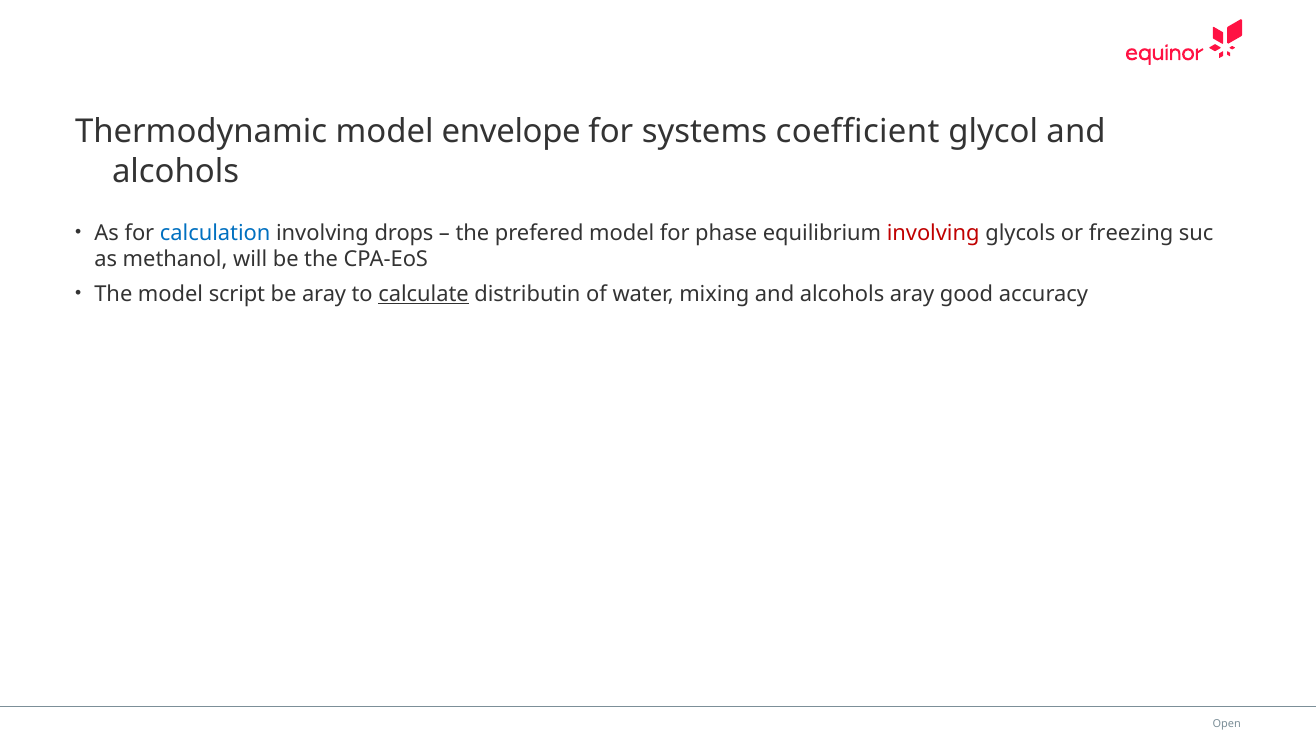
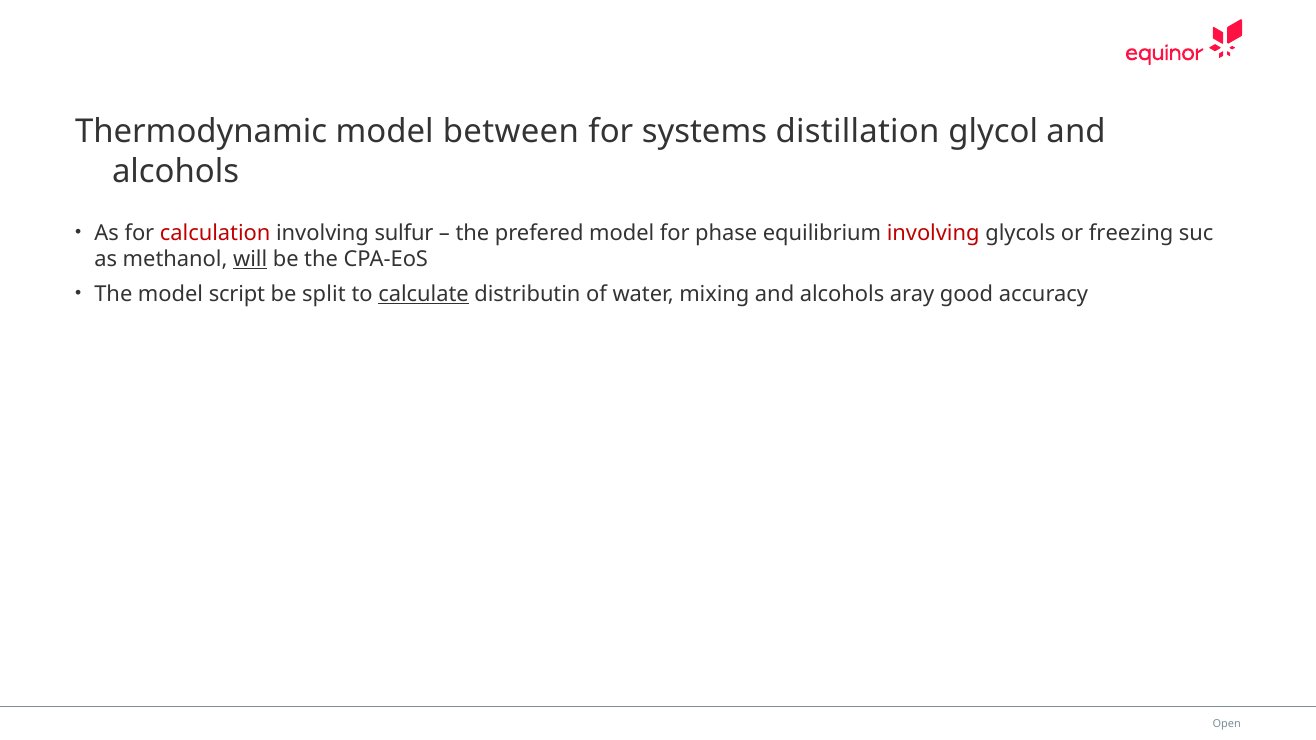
envelope: envelope -> between (511, 132)
coefficient: coefficient -> distillation (858, 132)
calculation colour: blue -> red (215, 233)
drops: drops -> sulfur (404, 233)
will underline: none -> present (250, 259)
be aray: aray -> split (324, 294)
